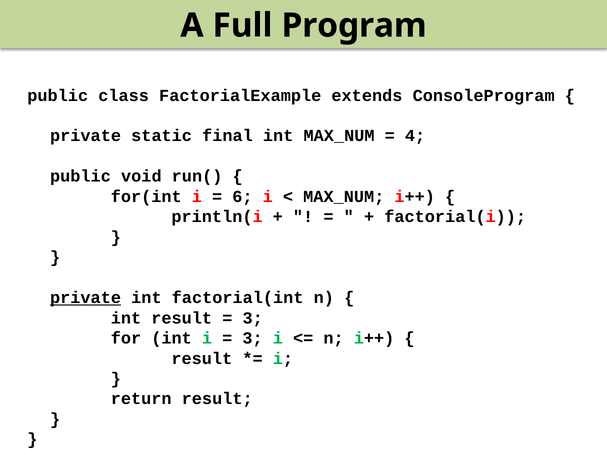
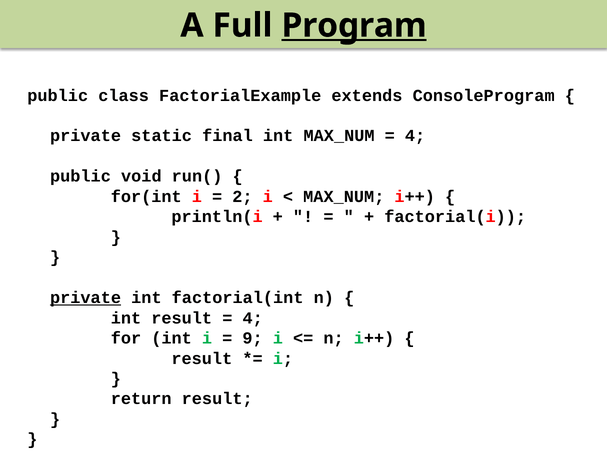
Program underline: none -> present (354, 26)
6: 6 -> 2 (242, 197)
3: 3 -> 4 (253, 318)
3: 3 -> 9 (253, 338)
